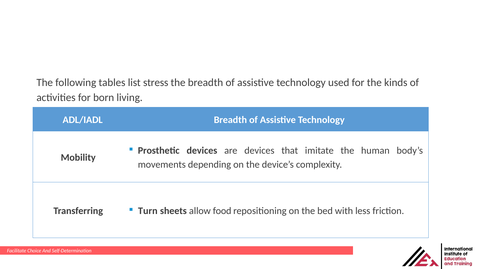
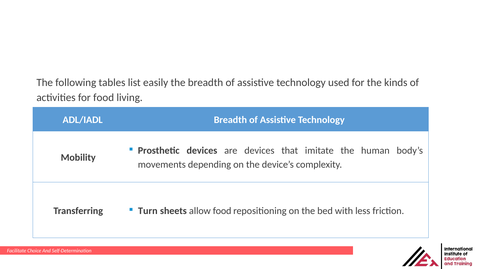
stress: stress -> easily (156, 83)
for born: born -> food (104, 98)
